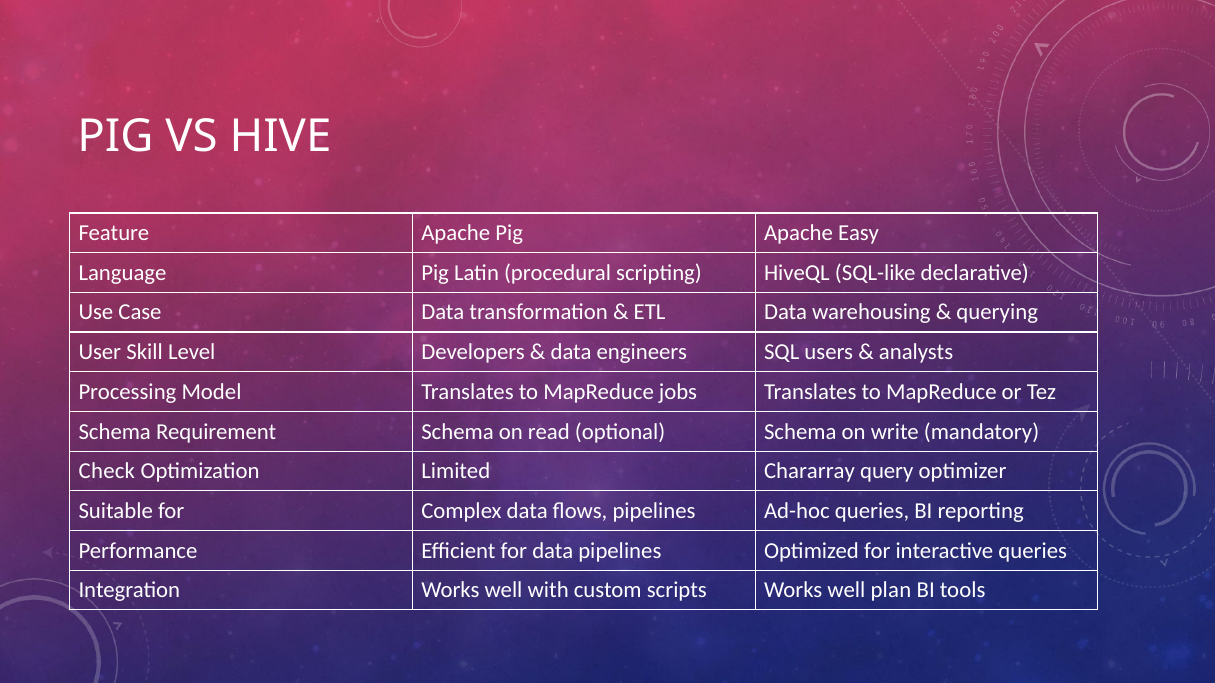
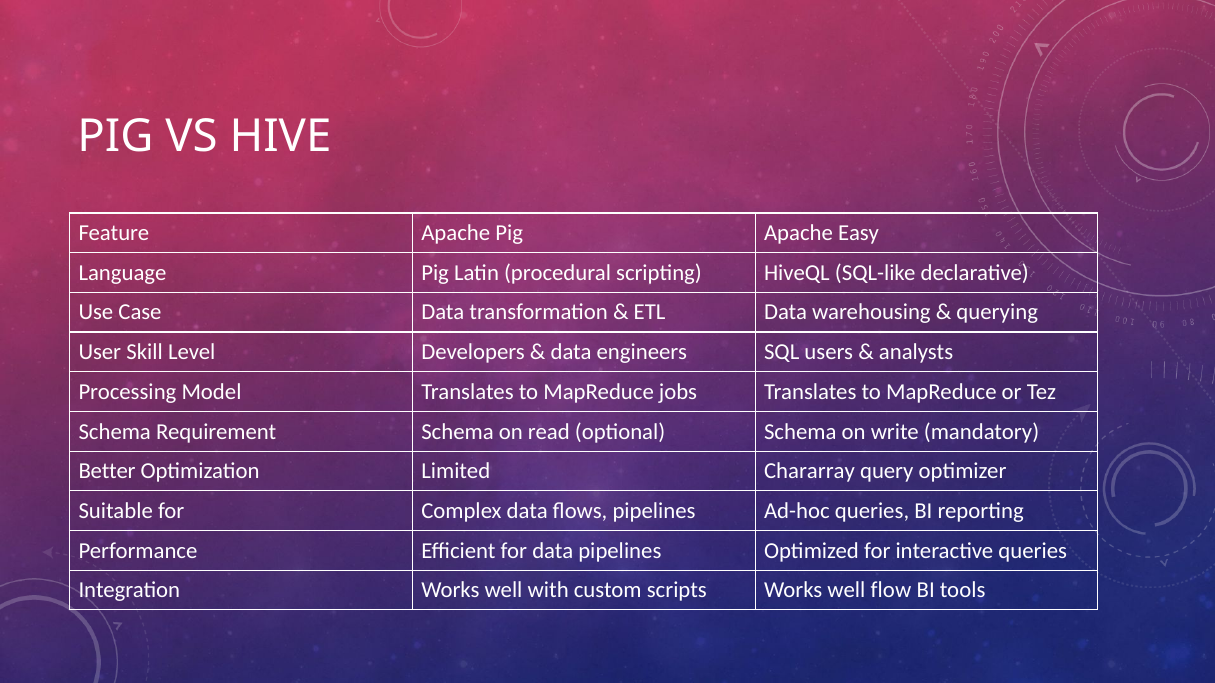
Check: Check -> Better (107, 472)
plan: plan -> flow (891, 591)
